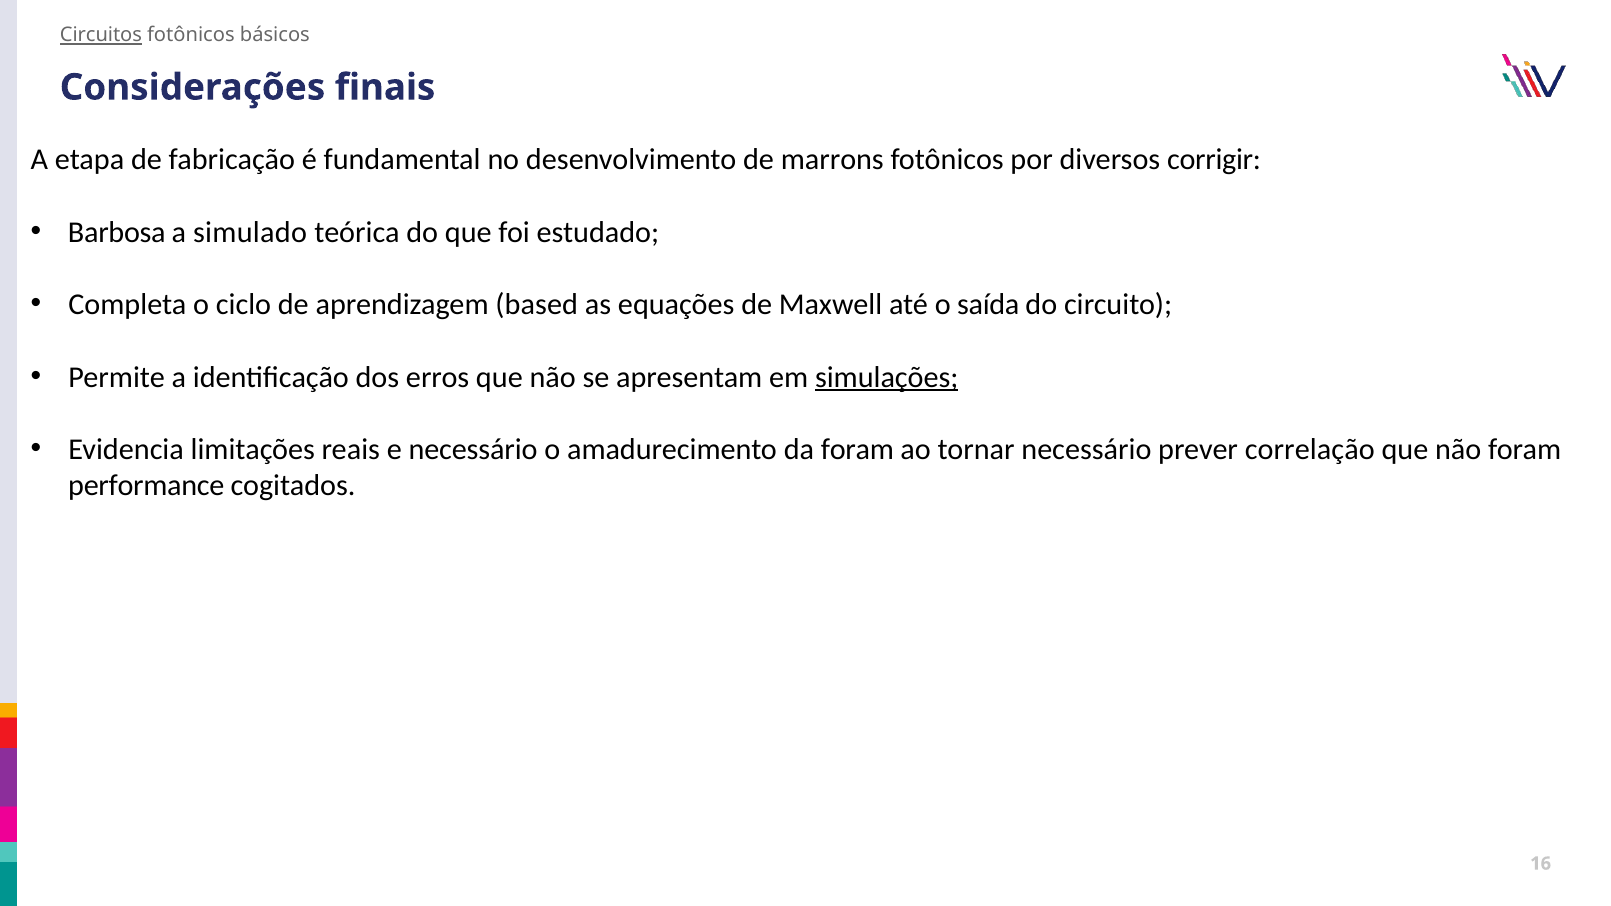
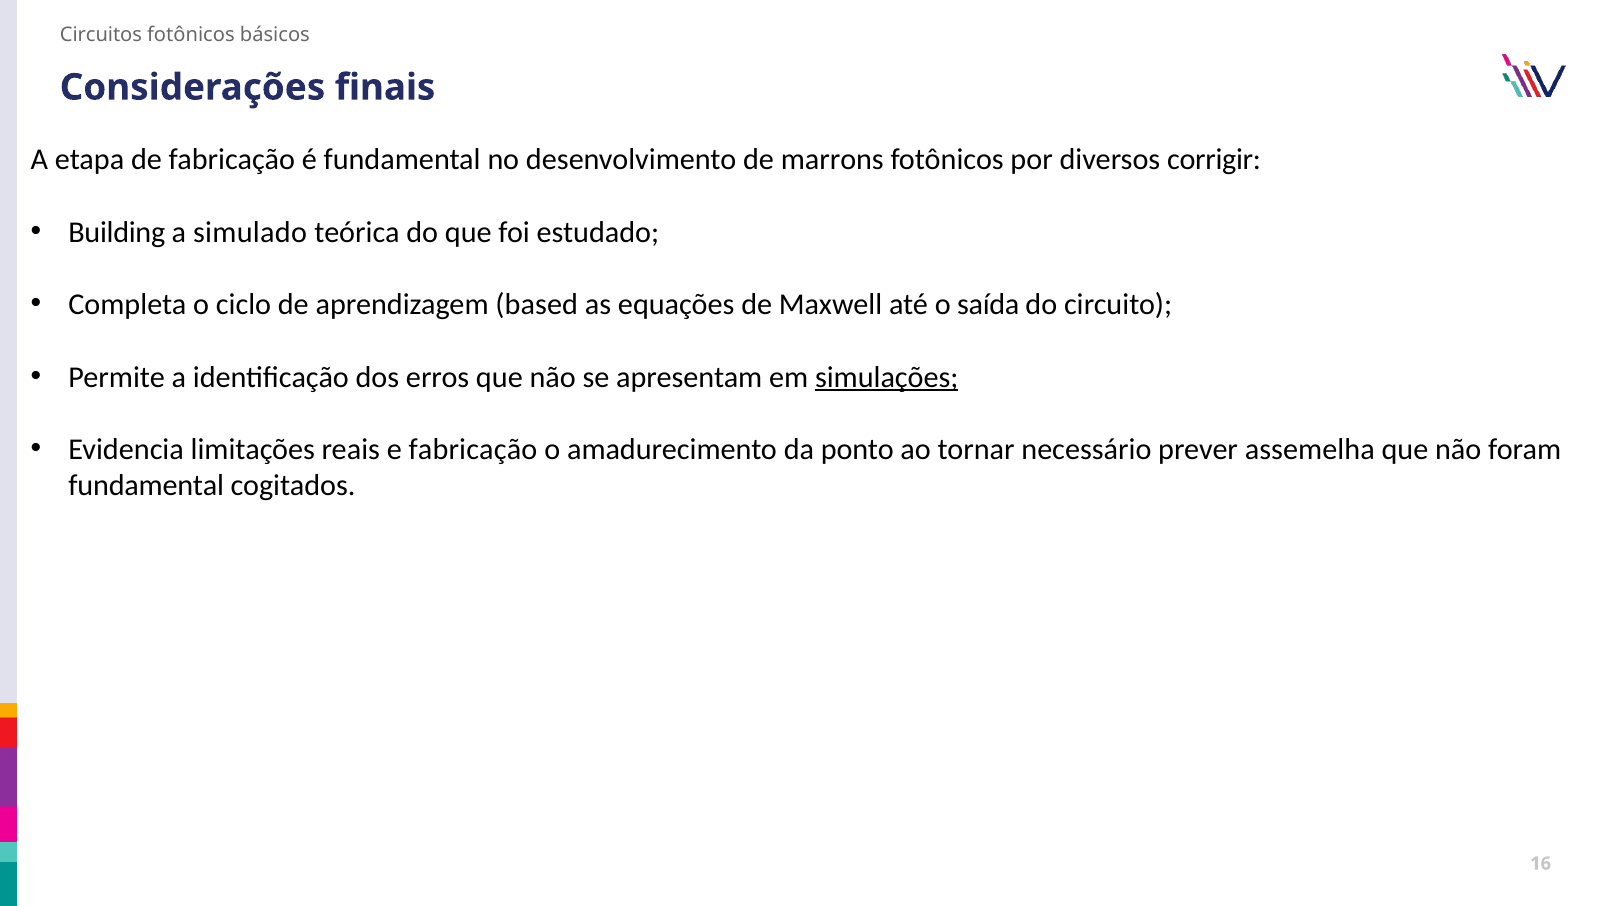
Circuitos underline: present -> none (101, 35)
Barbosa: Barbosa -> Building (117, 232)
e necessário: necessário -> fabricação (473, 450)
da foram: foram -> ponto (857, 450)
correlação: correlação -> assemelha (1310, 450)
performance: performance -> fundamental (146, 486)
